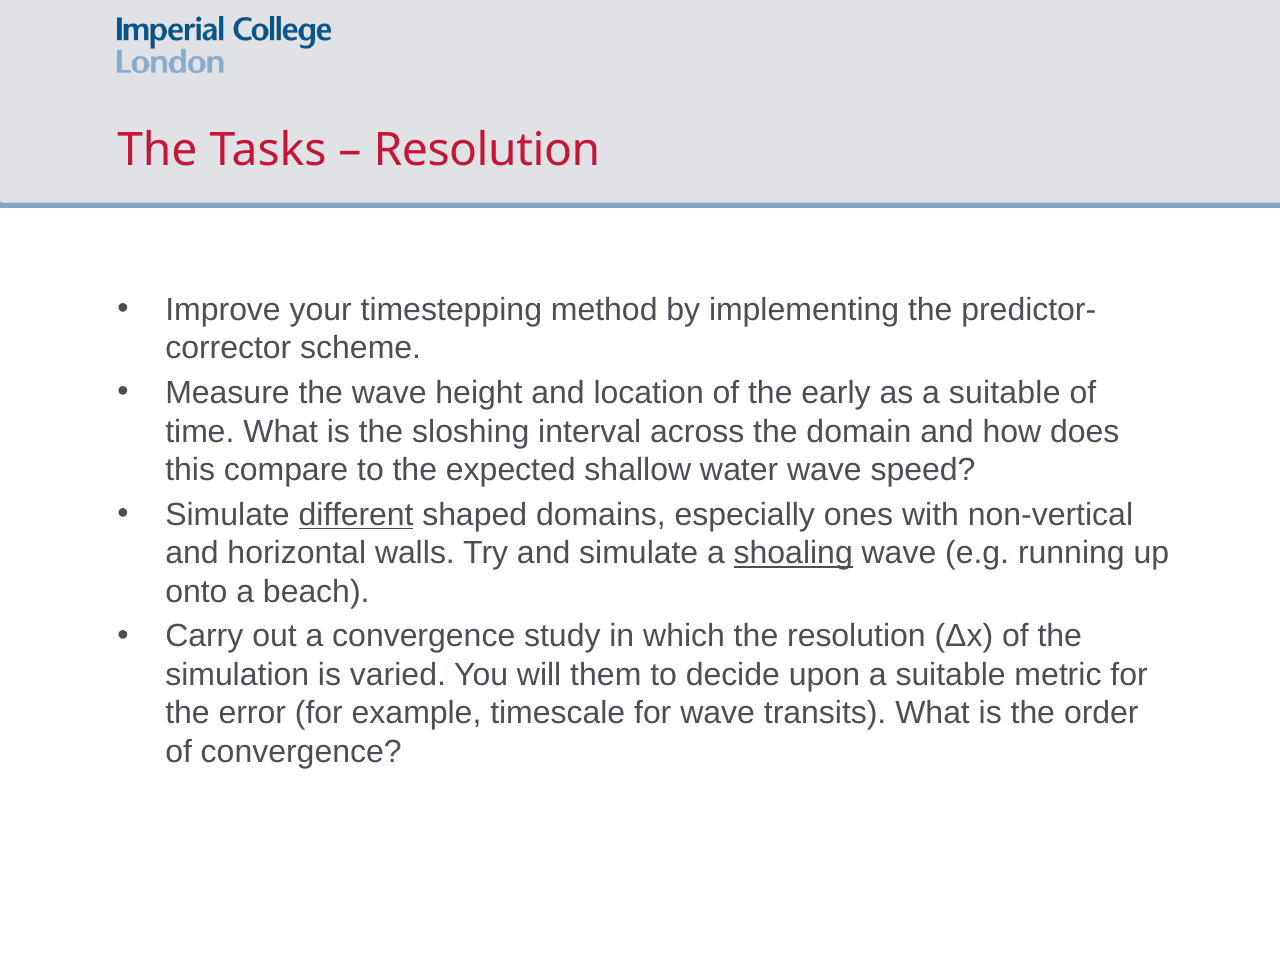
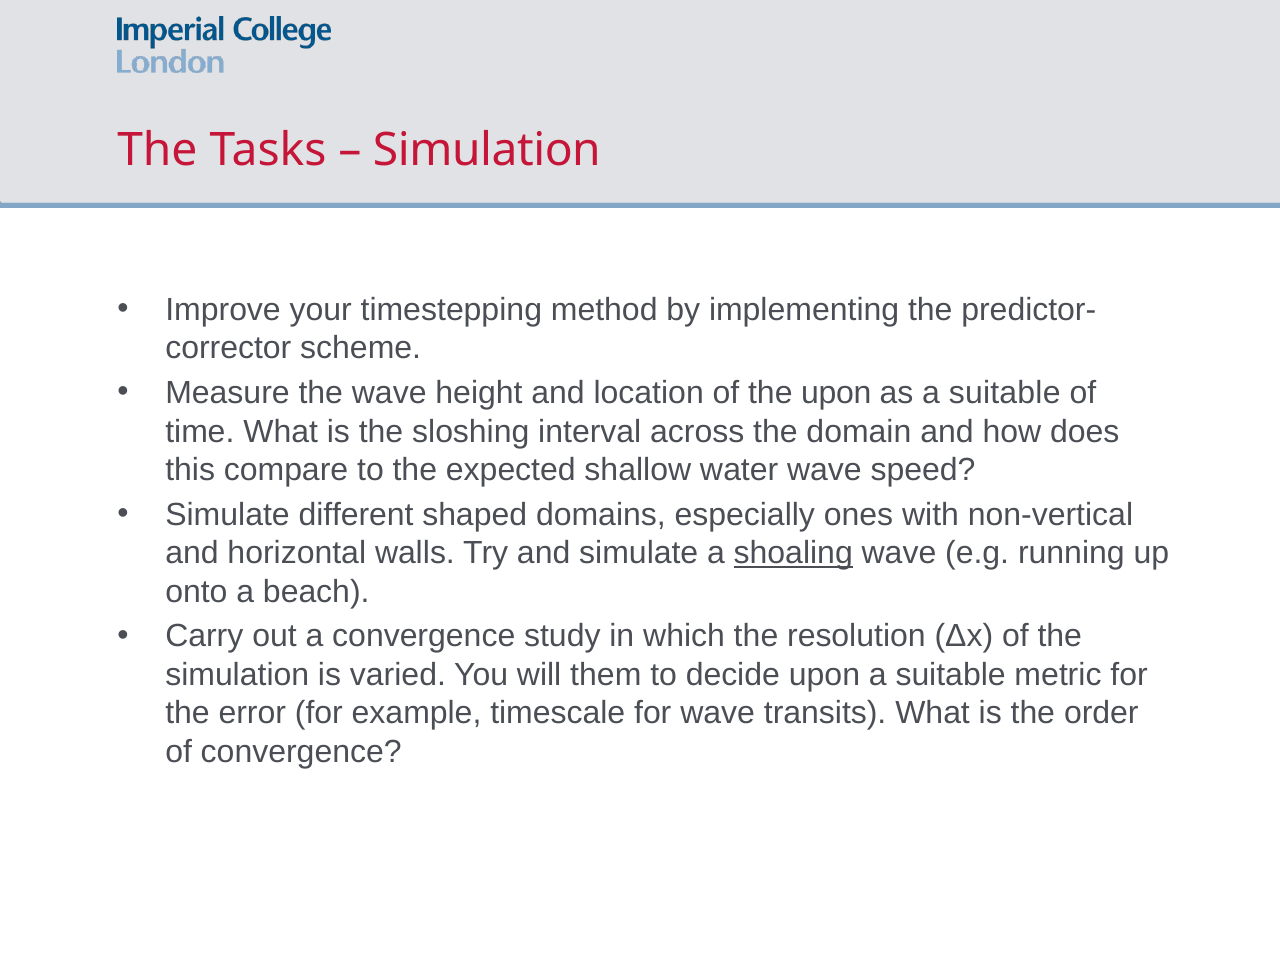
Resolution: Resolution -> Simulation (487, 150)
the early: early -> upon (836, 393)
different underline: present -> none (356, 515)
